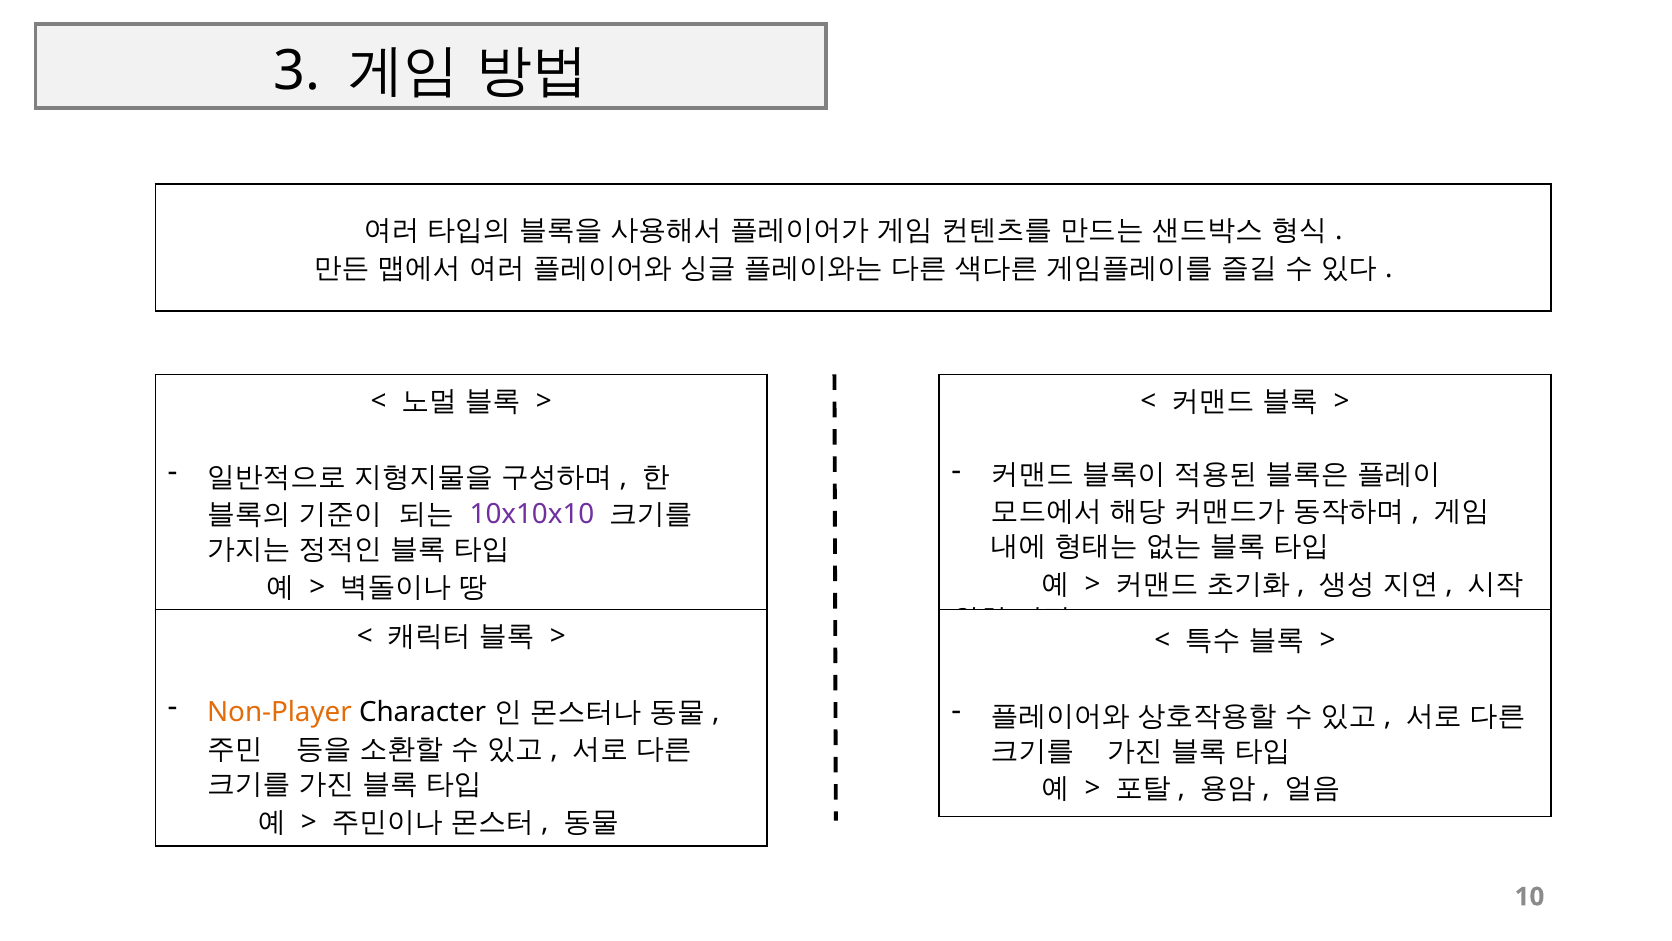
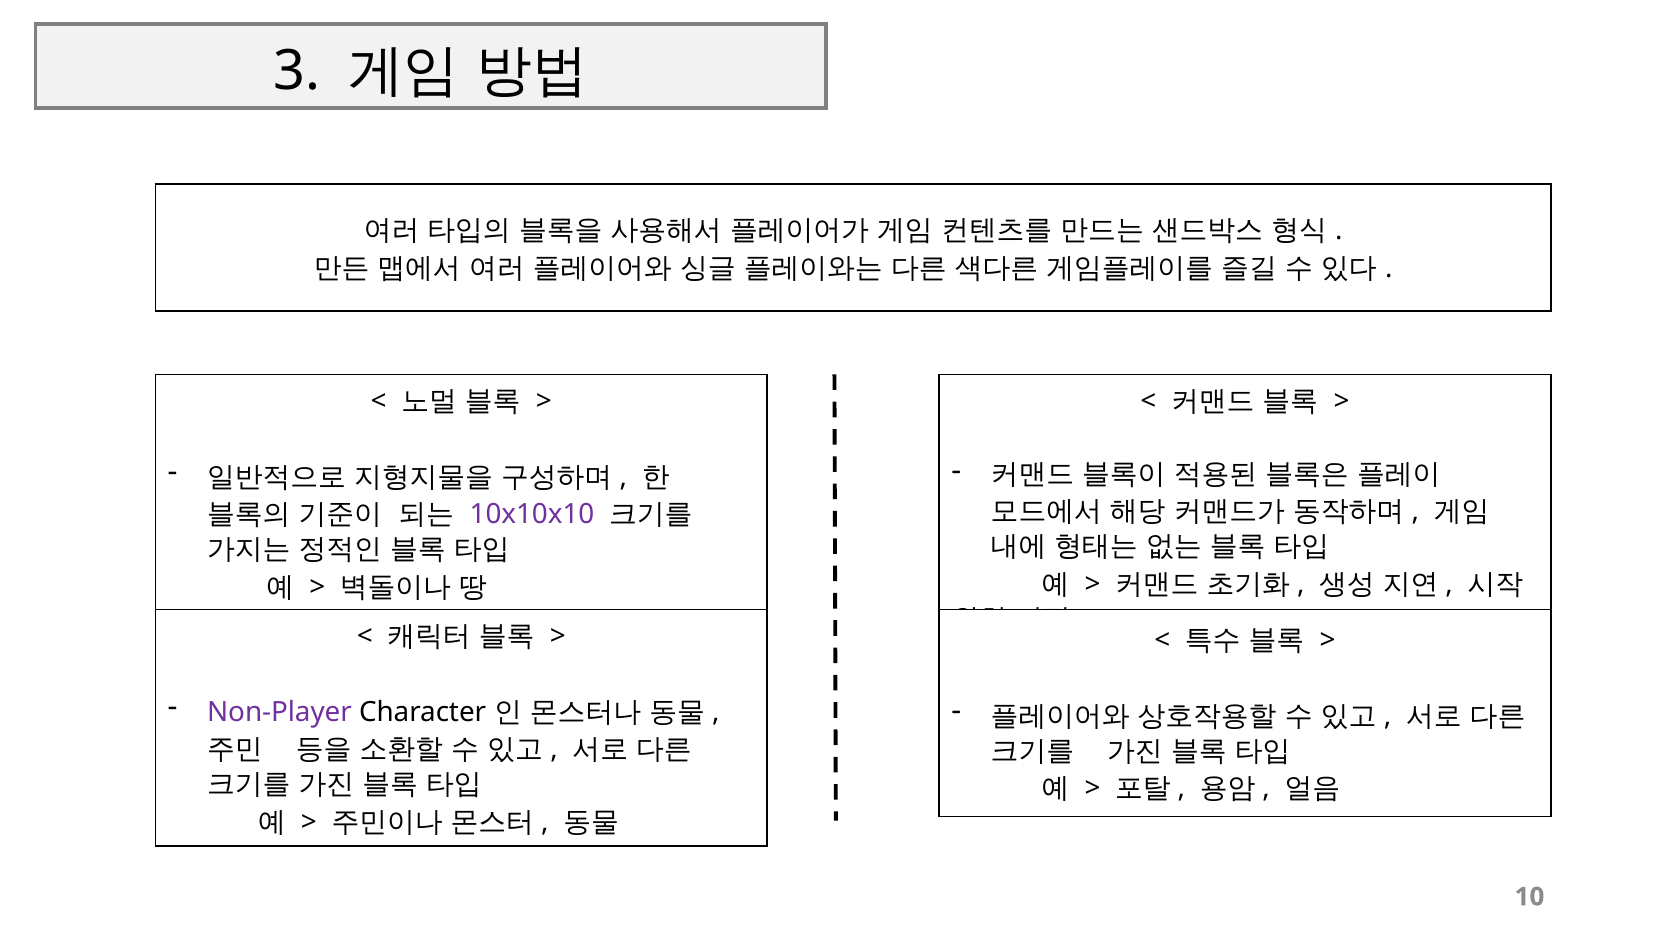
Non-Player colour: orange -> purple (279, 712)
